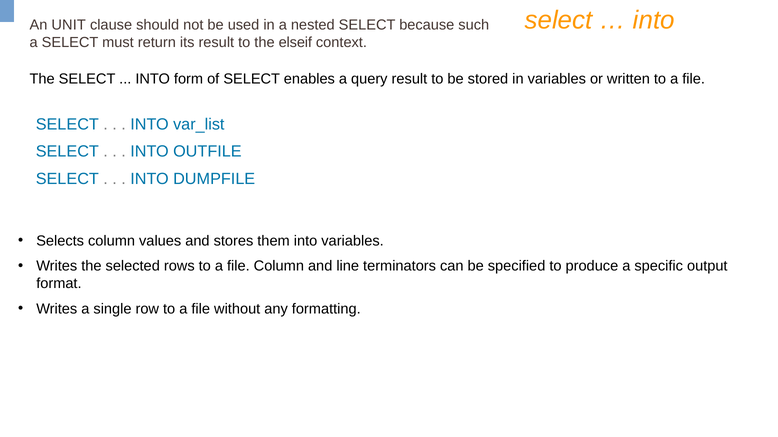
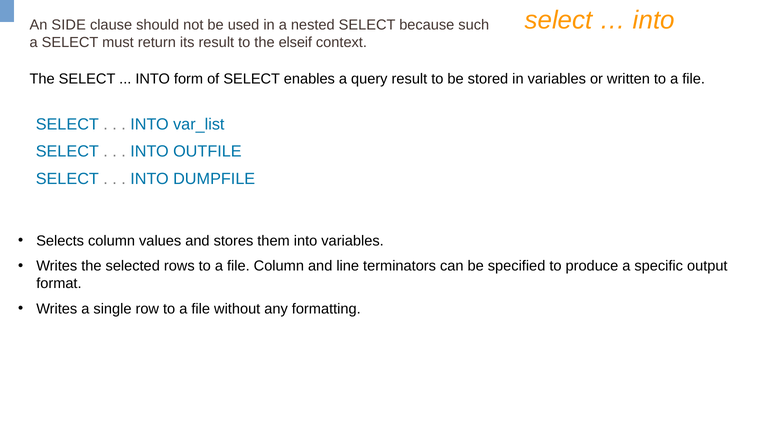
UNIT: UNIT -> SIDE (69, 25)
